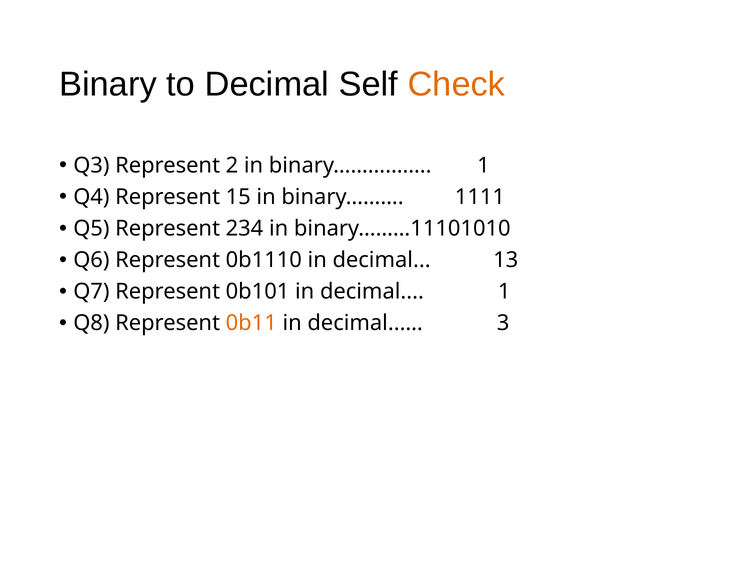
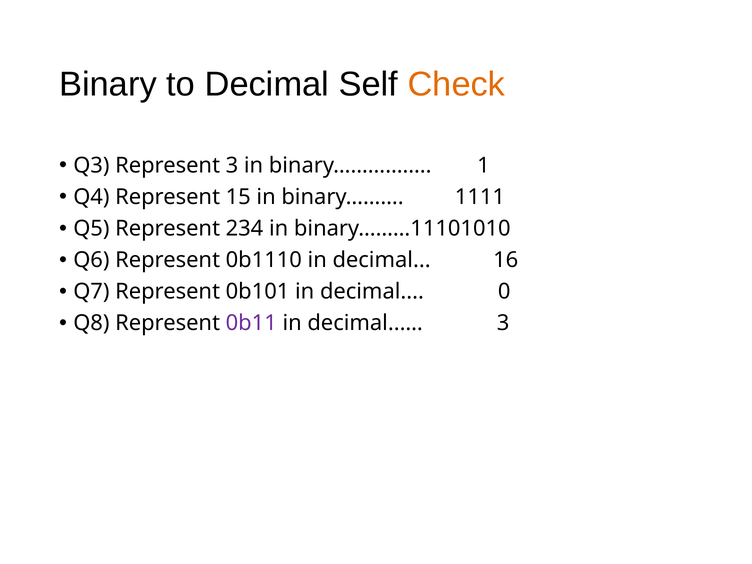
Represent 2: 2 -> 3 (232, 166)
13: 13 -> 16 (506, 260)
decimal 1: 1 -> 0 (504, 292)
0b11 colour: orange -> purple (251, 323)
